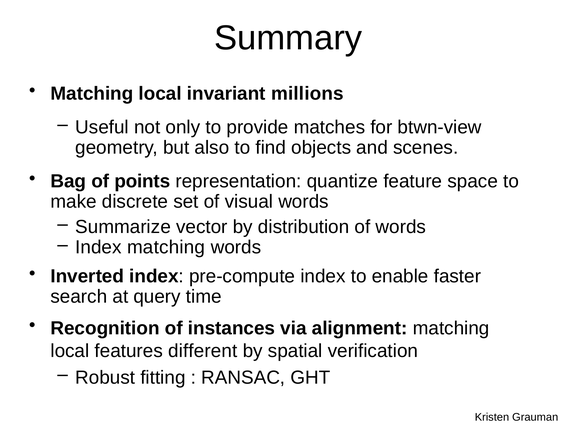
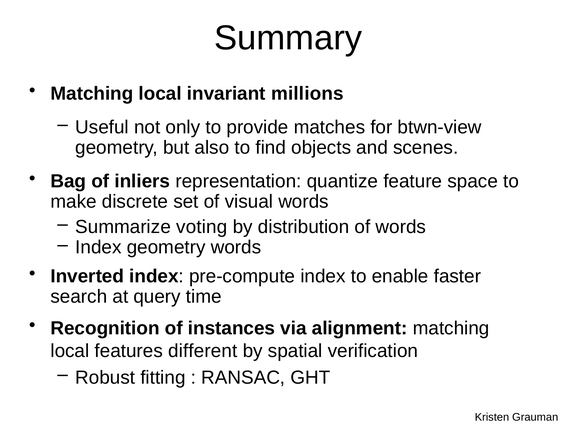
points: points -> inliers (142, 181)
vector: vector -> voting (202, 226)
Index matching: matching -> geometry (166, 247)
